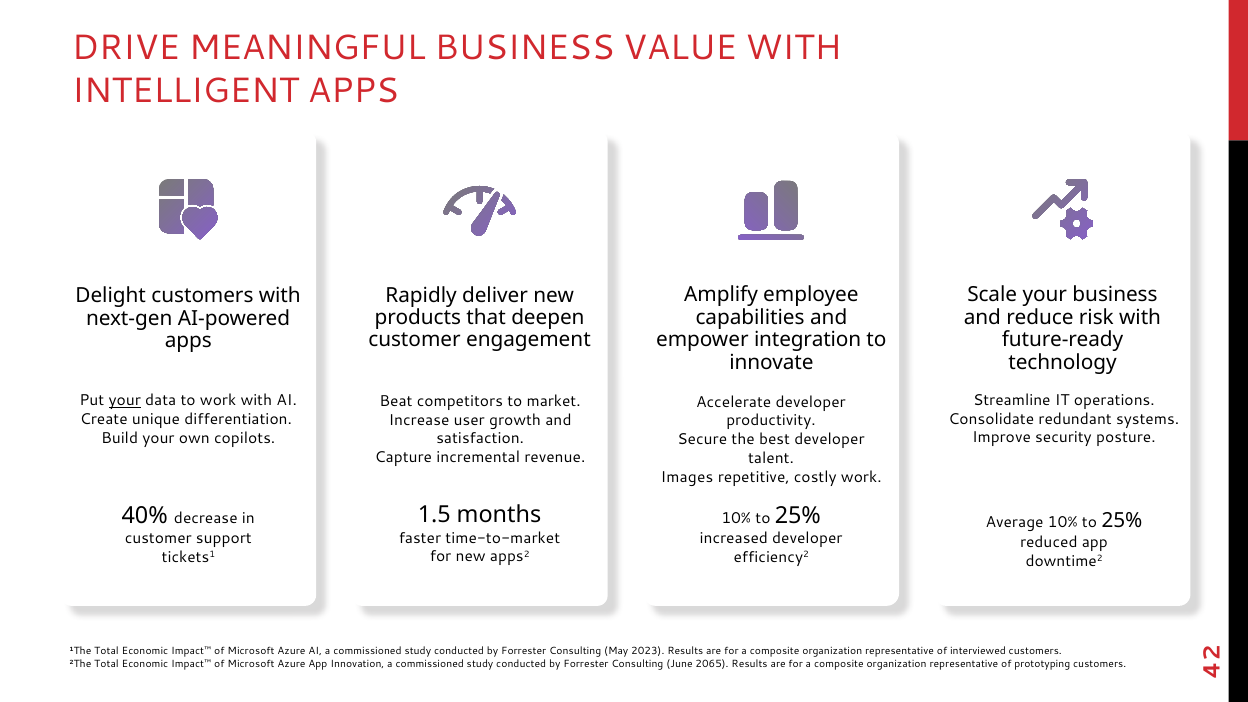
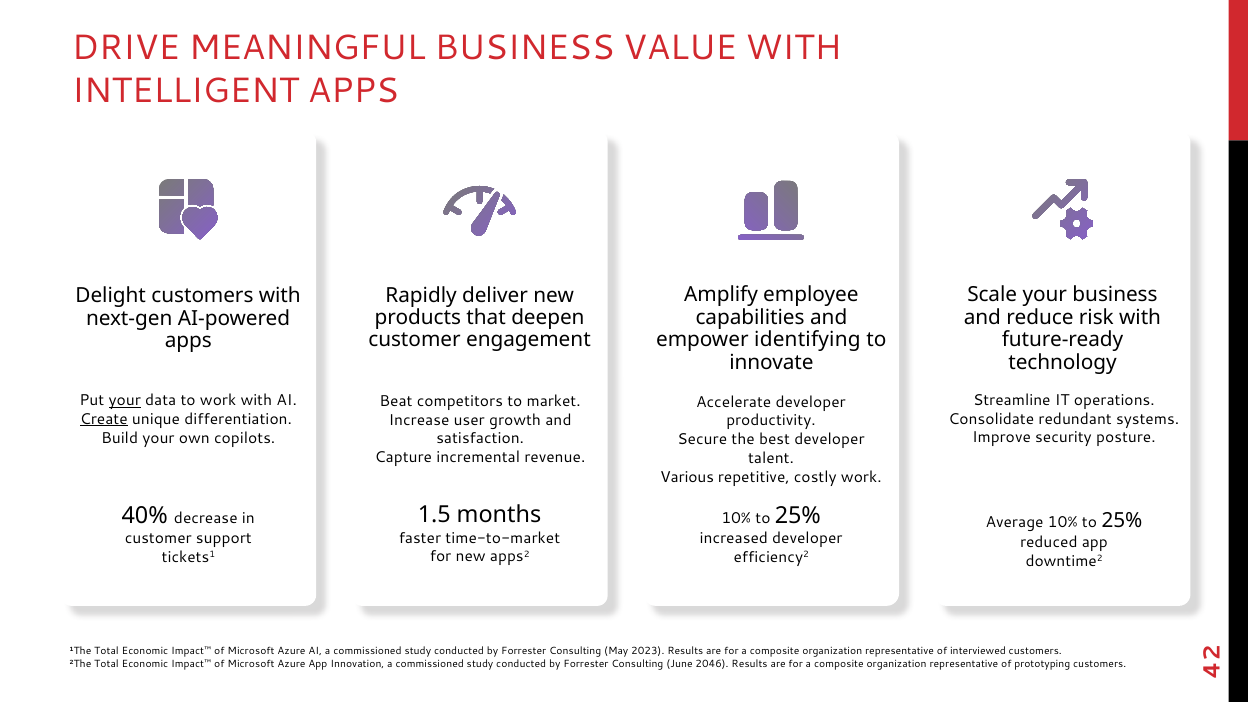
integration: integration -> identifying (807, 340)
Create underline: none -> present (104, 419)
Images: Images -> Various (687, 477)
2065: 2065 -> 2046 (712, 664)
